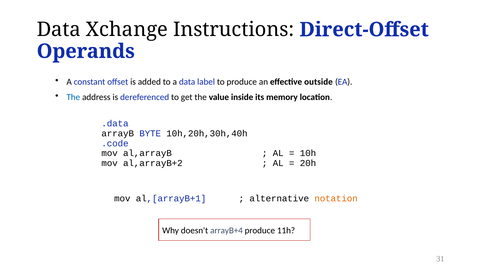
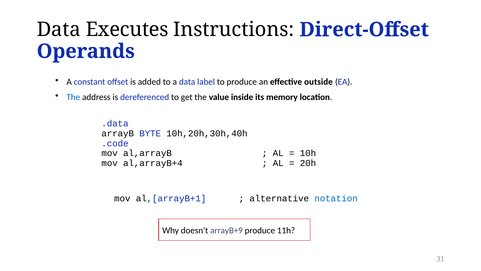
Xchange: Xchange -> Executes (127, 30)
al,arrayB+2: al,arrayB+2 -> al,arrayB+4 (153, 163)
notation colour: orange -> blue (336, 198)
arrayB+4: arrayB+4 -> arrayB+9 (226, 230)
